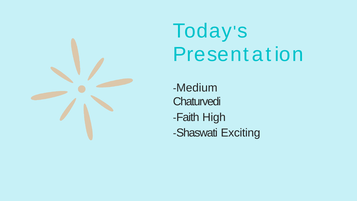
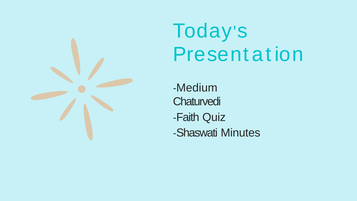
High: High -> Quiz (214, 117)
Exciting: Exciting -> Minutes (241, 133)
